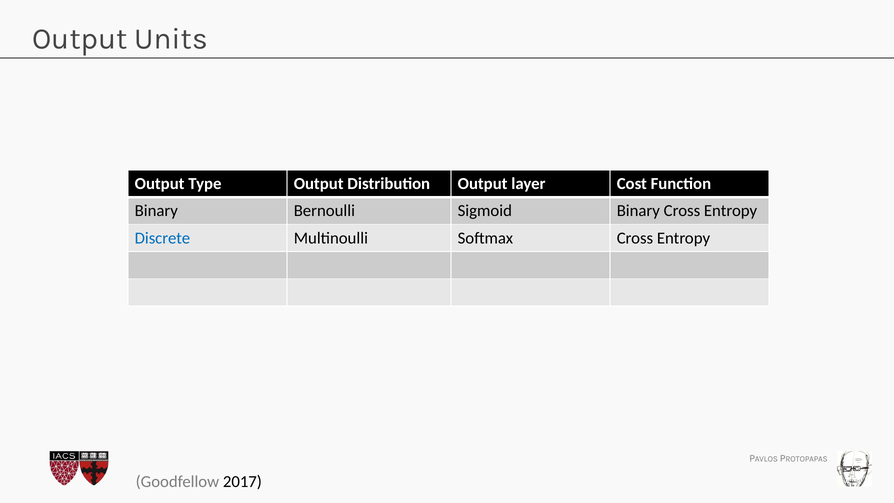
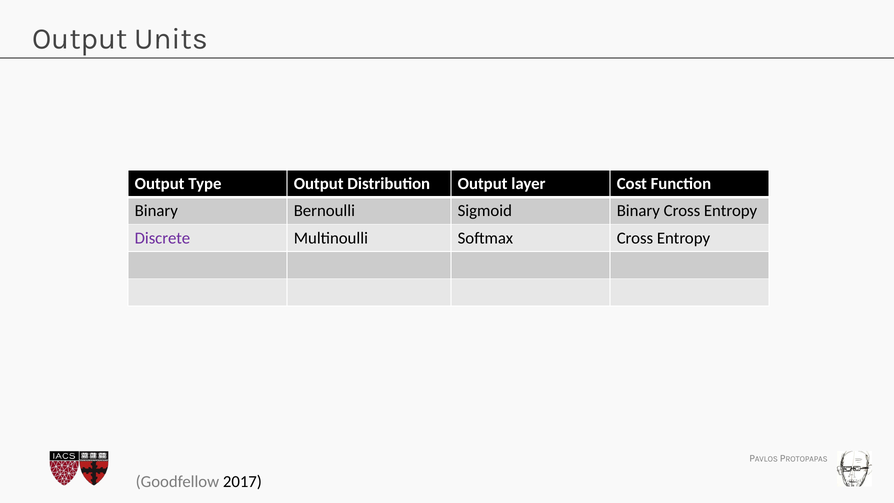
Discrete colour: blue -> purple (162, 238)
